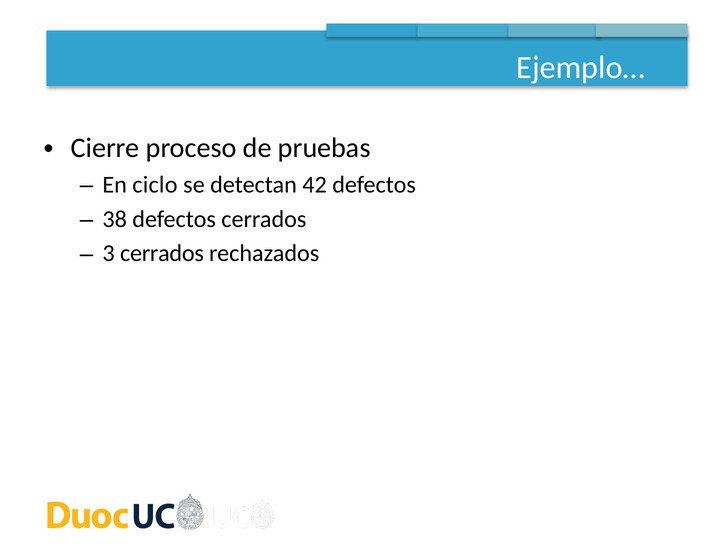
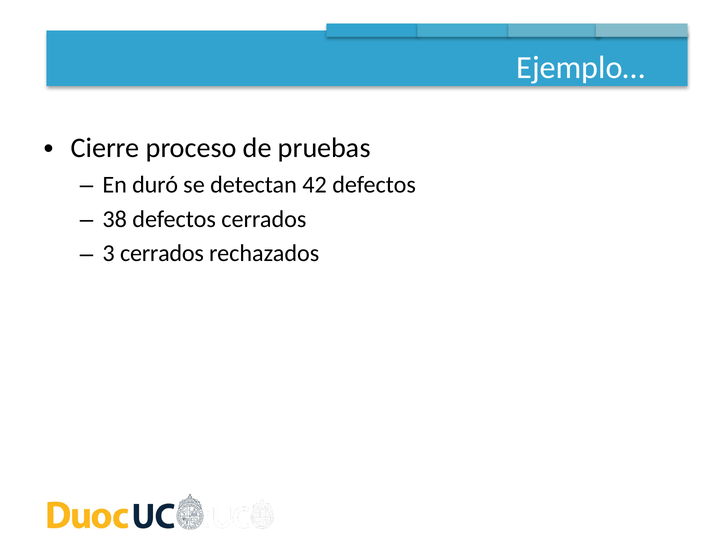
ciclo: ciclo -> duró (155, 185)
